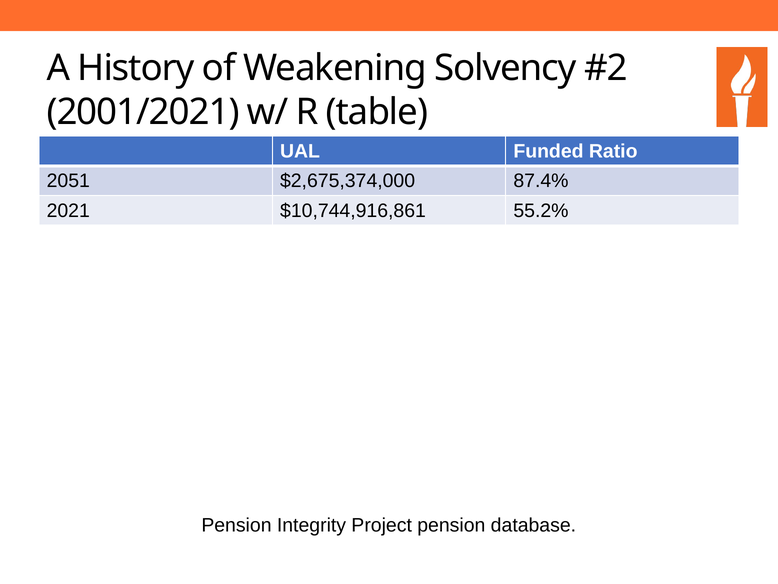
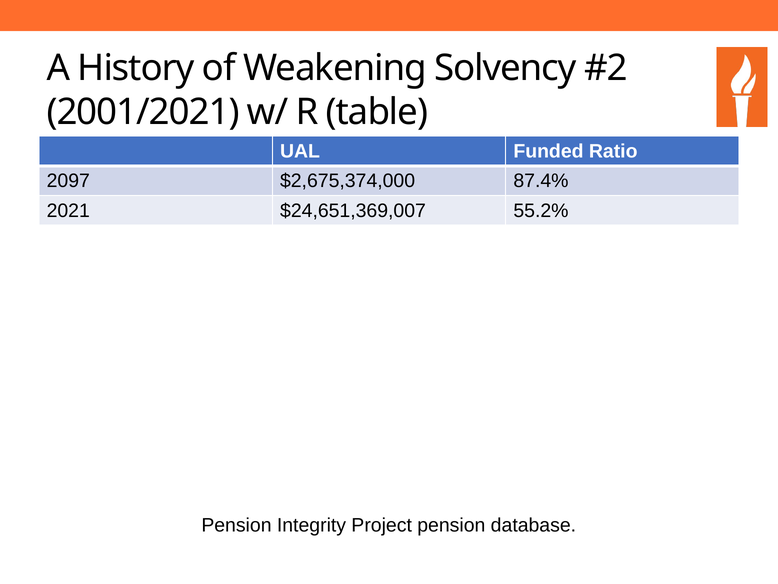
2051: 2051 -> 2097 (68, 181)
$10,744,916,861: $10,744,916,861 -> $24,651,369,007 (353, 210)
